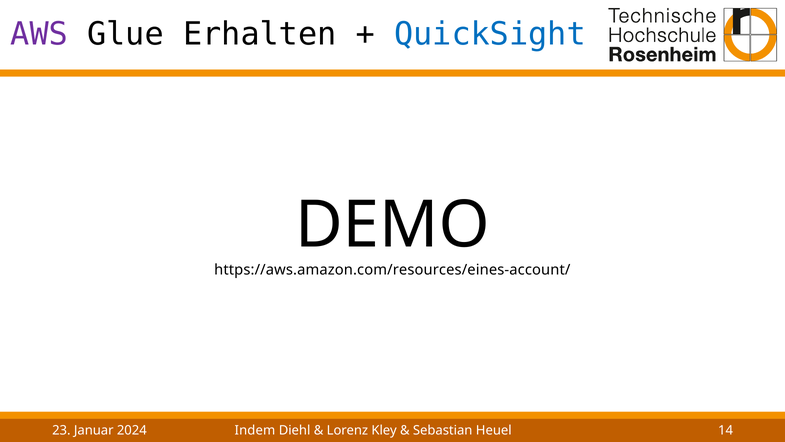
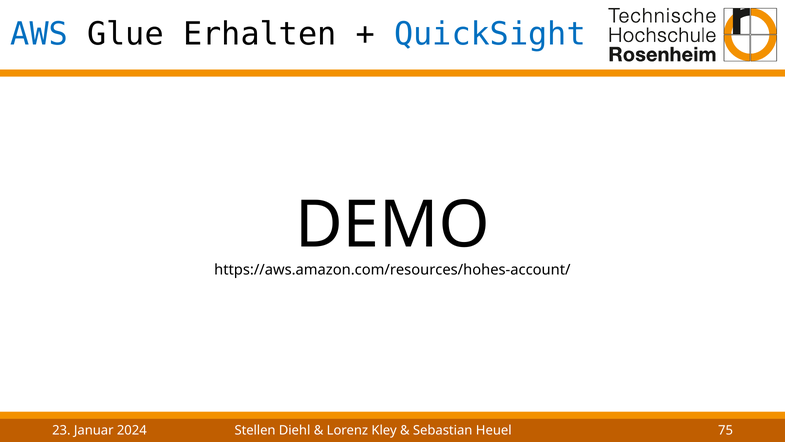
AWS colour: purple -> blue (39, 34)
https://aws.amazon.com/resources/eines-account/: https://aws.amazon.com/resources/eines-account/ -> https://aws.amazon.com/resources/hohes-account/ (392, 269)
Indem: Indem -> Stellen (255, 430)
14: 14 -> 75 (726, 430)
